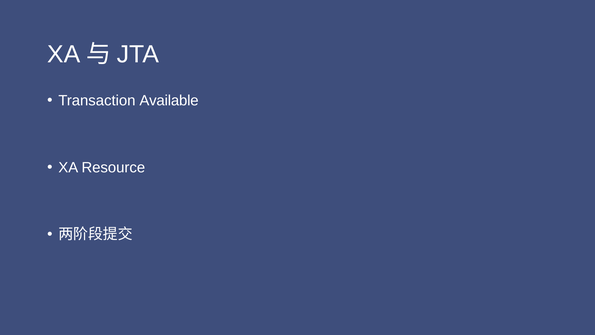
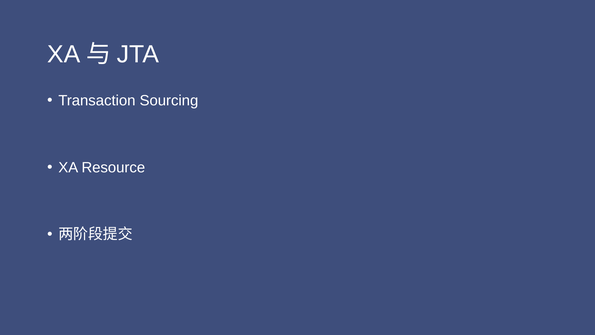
Available: Available -> Sourcing (169, 101)
